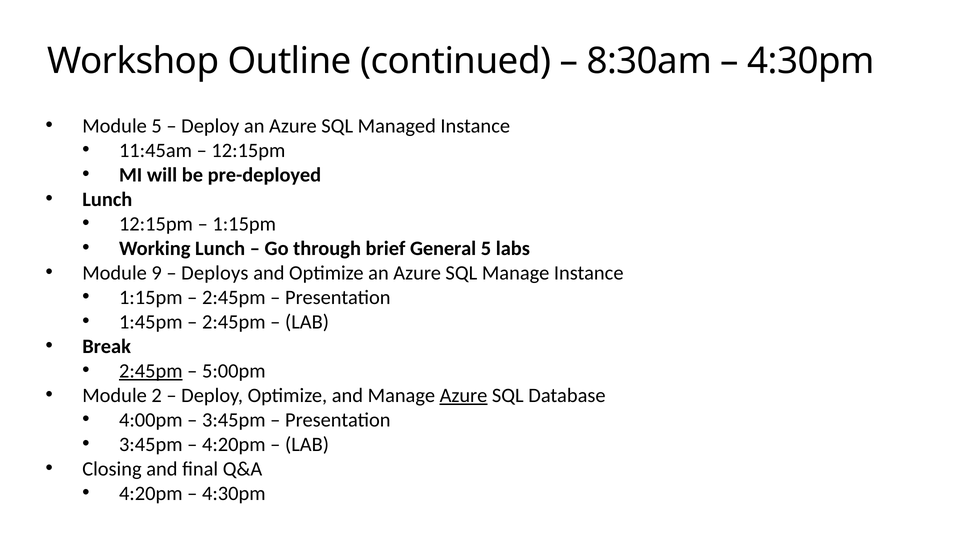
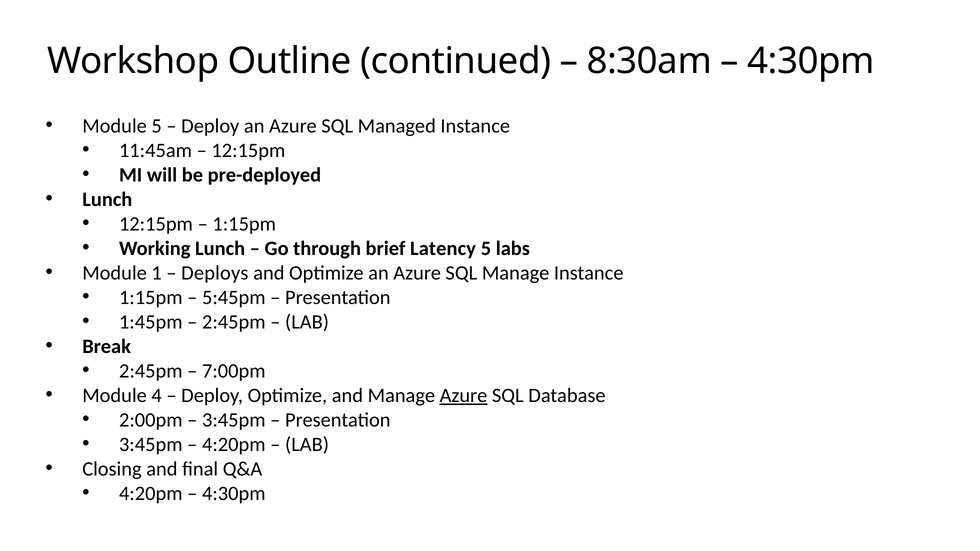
General: General -> Latency (443, 248)
9: 9 -> 1 (157, 273)
2:45pm: 2:45pm -> 5:45pm (234, 297)
2:45pm underline: present -> none (151, 371)
5:00pm: 5:00pm -> 7:00pm (234, 371)
2: 2 -> 4 (157, 396)
4:00pm: 4:00pm -> 2:00pm (151, 420)
